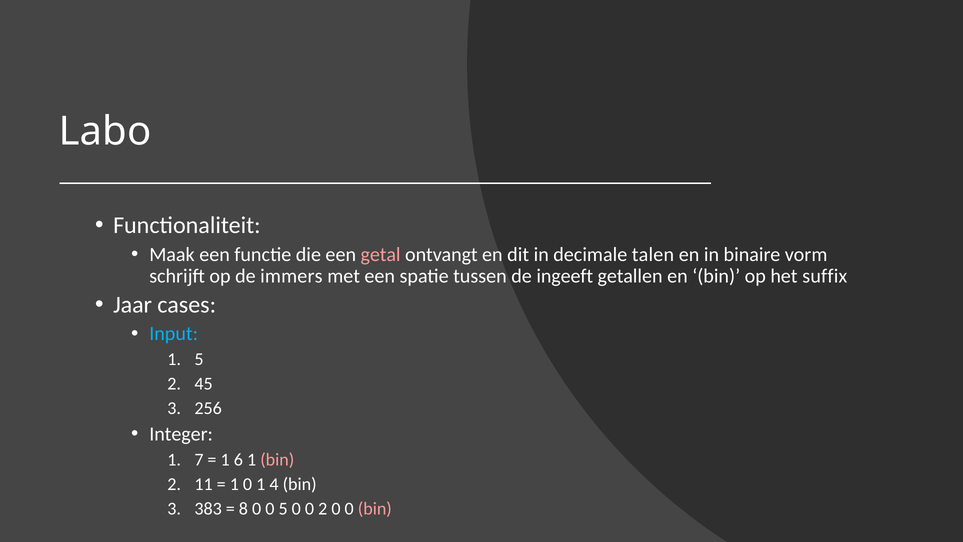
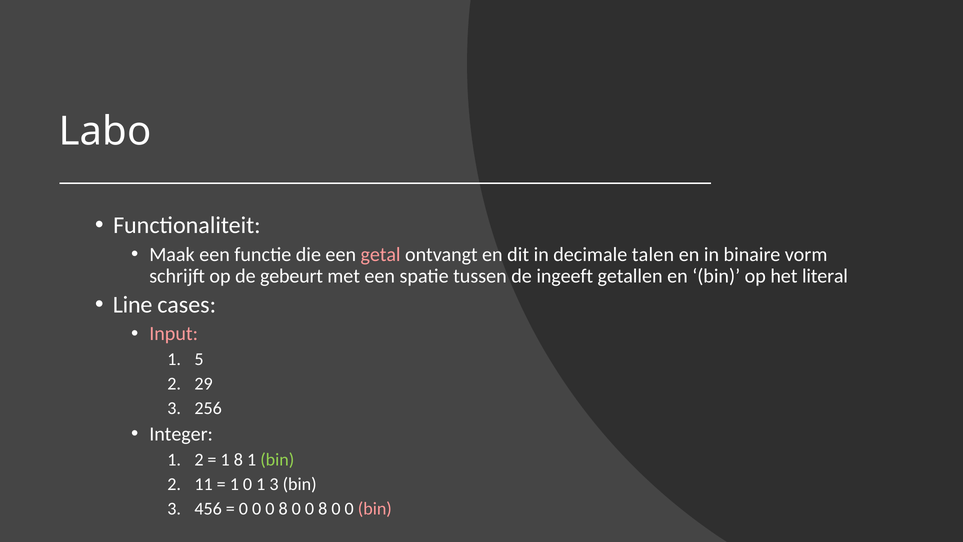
immers: immers -> gebeurt (292, 276)
suffix: suffix -> literal (825, 276)
Jaar: Jaar -> Line (133, 305)
Input colour: light blue -> pink (174, 334)
45: 45 -> 29 (204, 384)
1 7: 7 -> 2 (199, 459)
1 6: 6 -> 8 (238, 459)
bin colour: pink -> light green (277, 459)
1 4: 4 -> 3 (274, 484)
383: 383 -> 456 (208, 508)
8: 8 -> 0 (243, 508)
5: 5 -> 8 (283, 508)
2: 2 -> 8 (323, 508)
